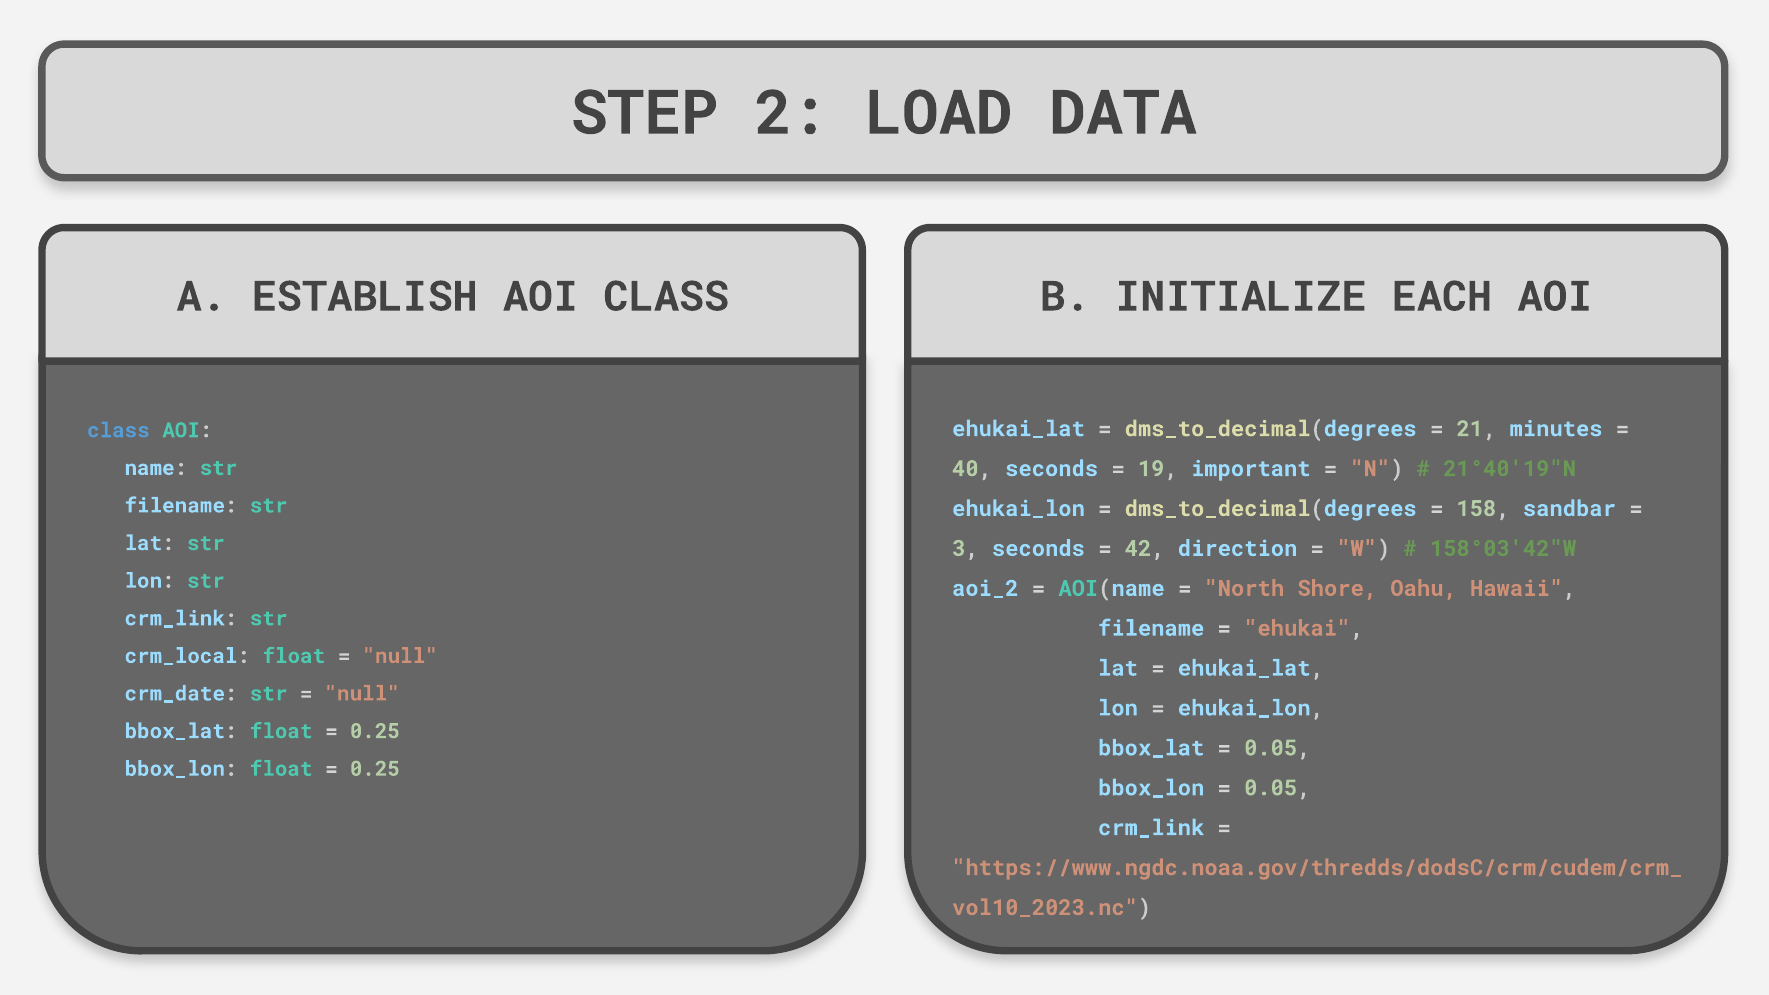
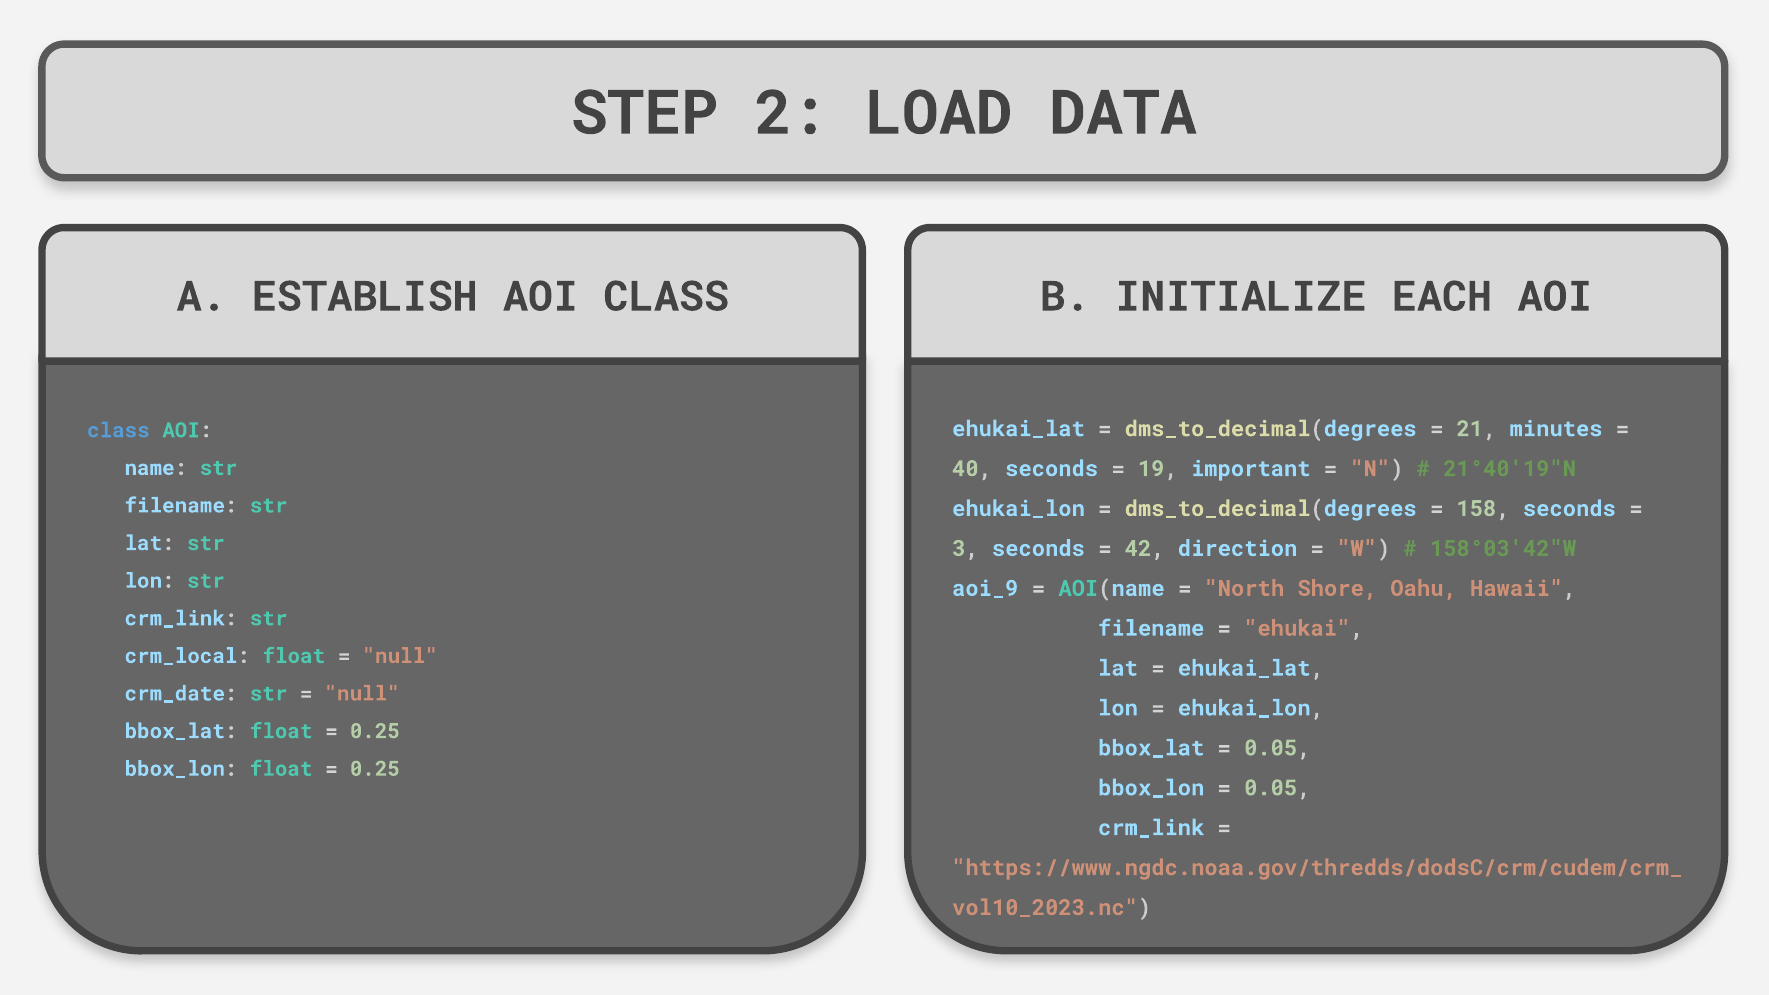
158 sandbar: sandbar -> seconds (1569, 509)
aoi_2: aoi_2 -> aoi_9 (985, 589)
